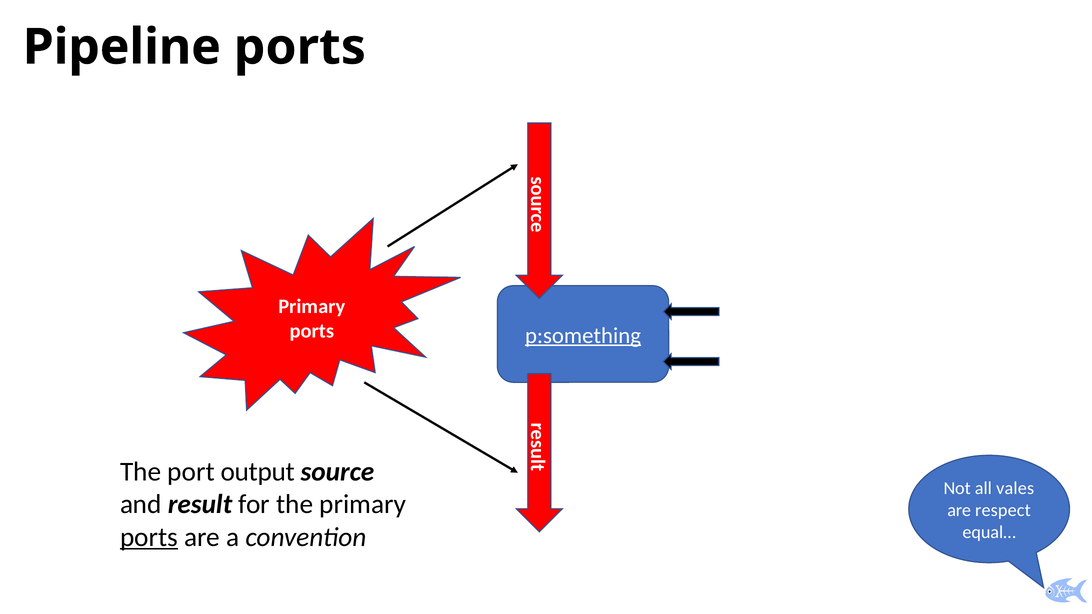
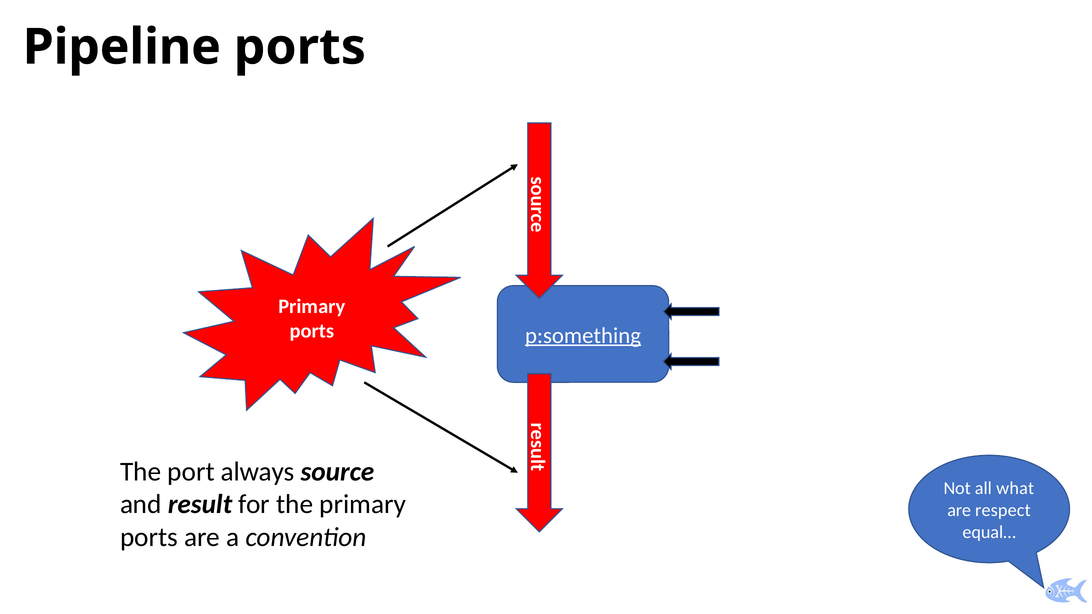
output: output -> always (258, 472)
vales: vales -> what (1015, 489)
ports underline: present -> none (149, 537)
